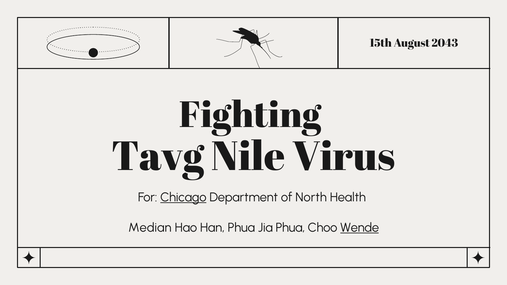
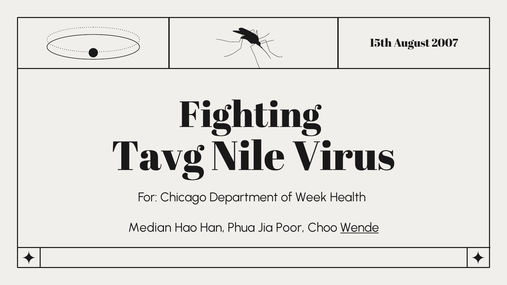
2043: 2043 -> 2007 (445, 43)
Chicago underline: present -> none (183, 197)
North: North -> Week (311, 197)
Jia Phua: Phua -> Poor (290, 228)
